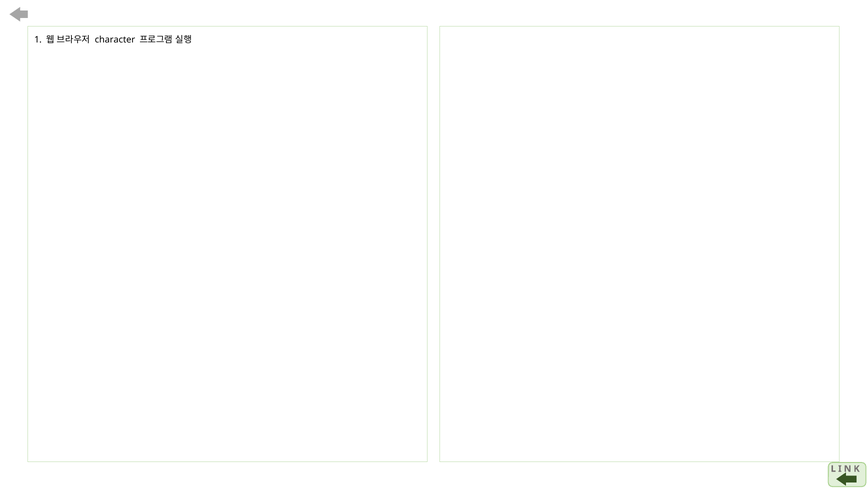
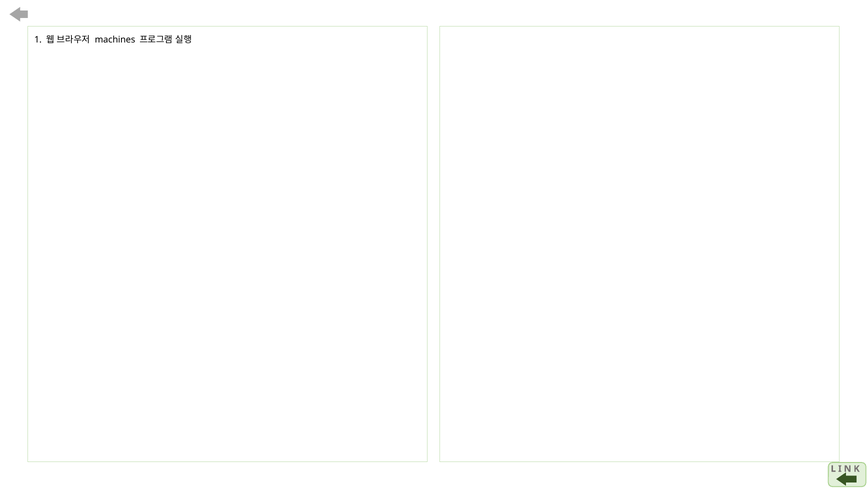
character: character -> machines (115, 40)
